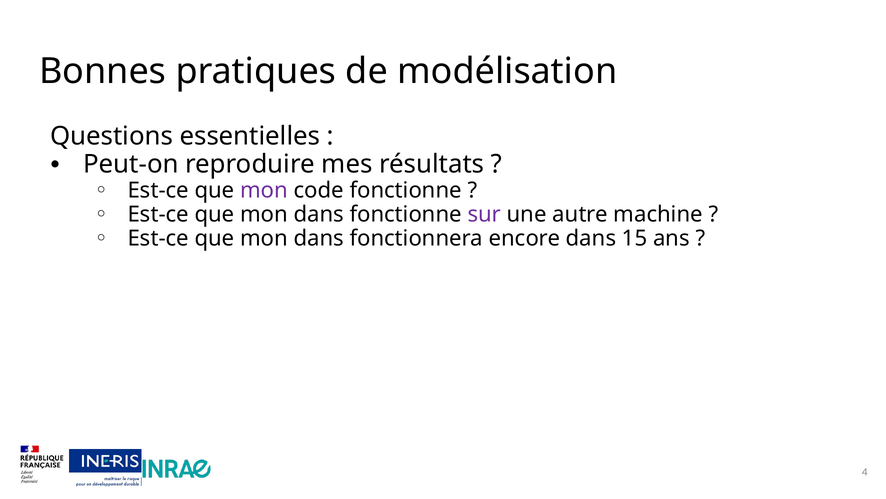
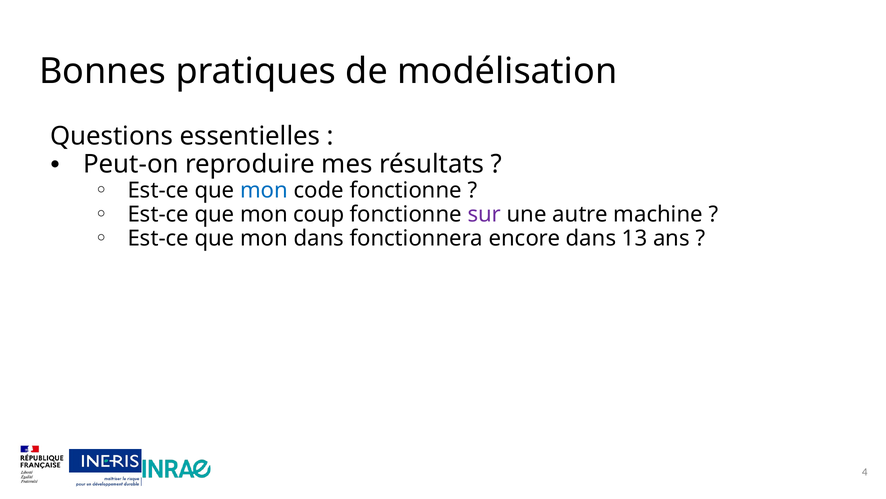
mon colour: purple -> blue (264, 190)
dans: dans -> coup (319, 214)
15: 15 -> 13 (635, 238)
